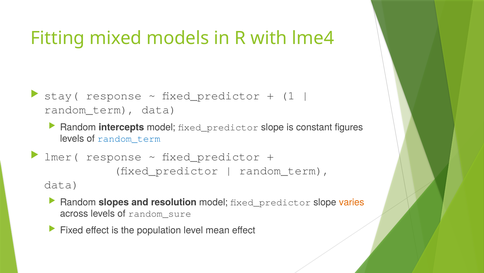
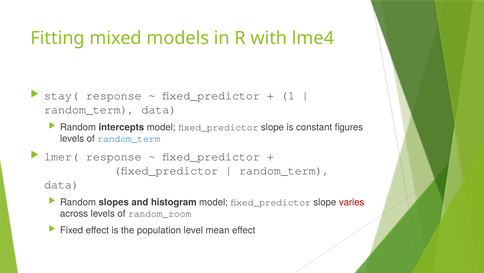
resolution: resolution -> histogram (174, 202)
varies colour: orange -> red (352, 202)
random_sure: random_sure -> random_zoom (160, 213)
